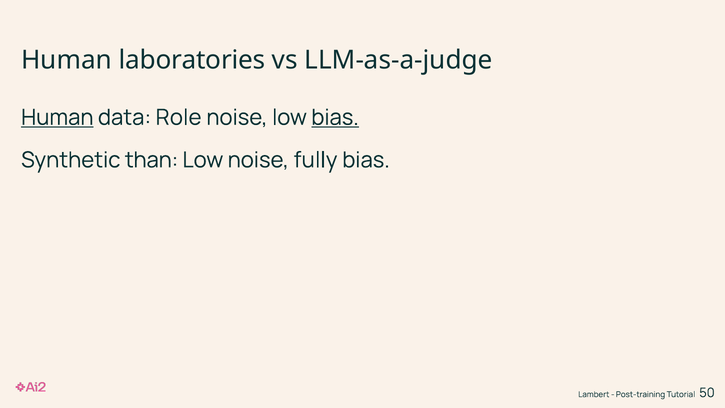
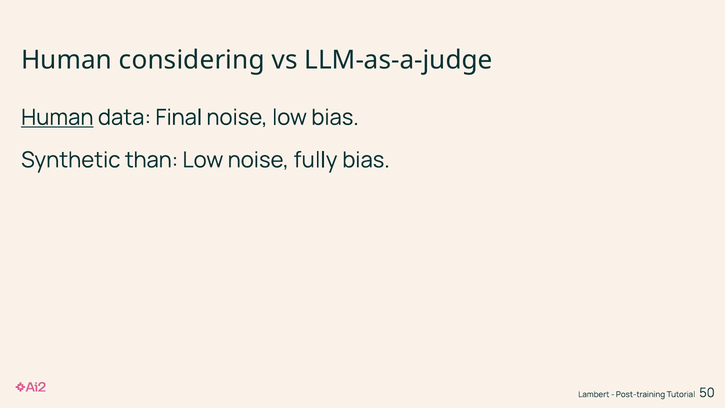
laboratories: laboratories -> considering (192, 60)
Role: Role -> Final (179, 117)
bias underline: present -> none (335, 117)
